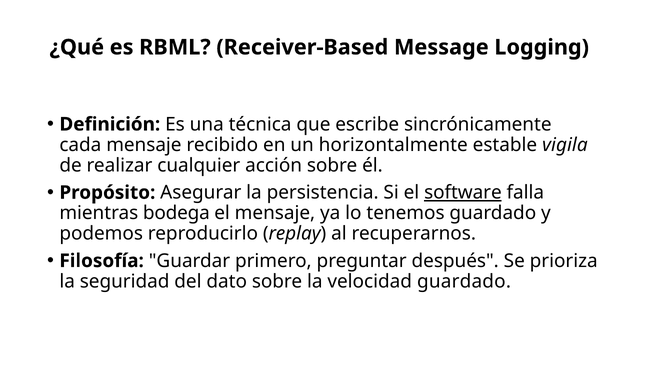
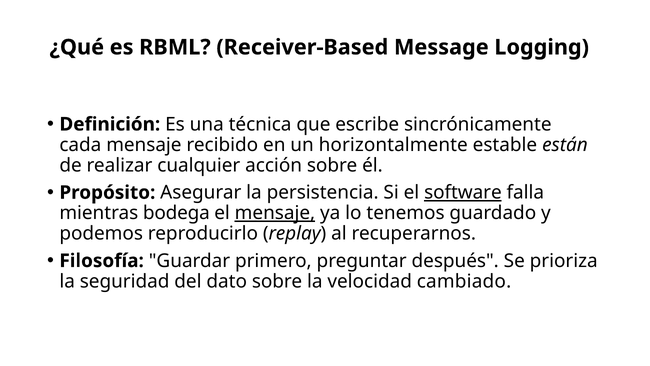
vigila: vigila -> están (565, 145)
mensaje underline: none -> present (275, 213)
velocidad guardado: guardado -> cambiado (464, 281)
